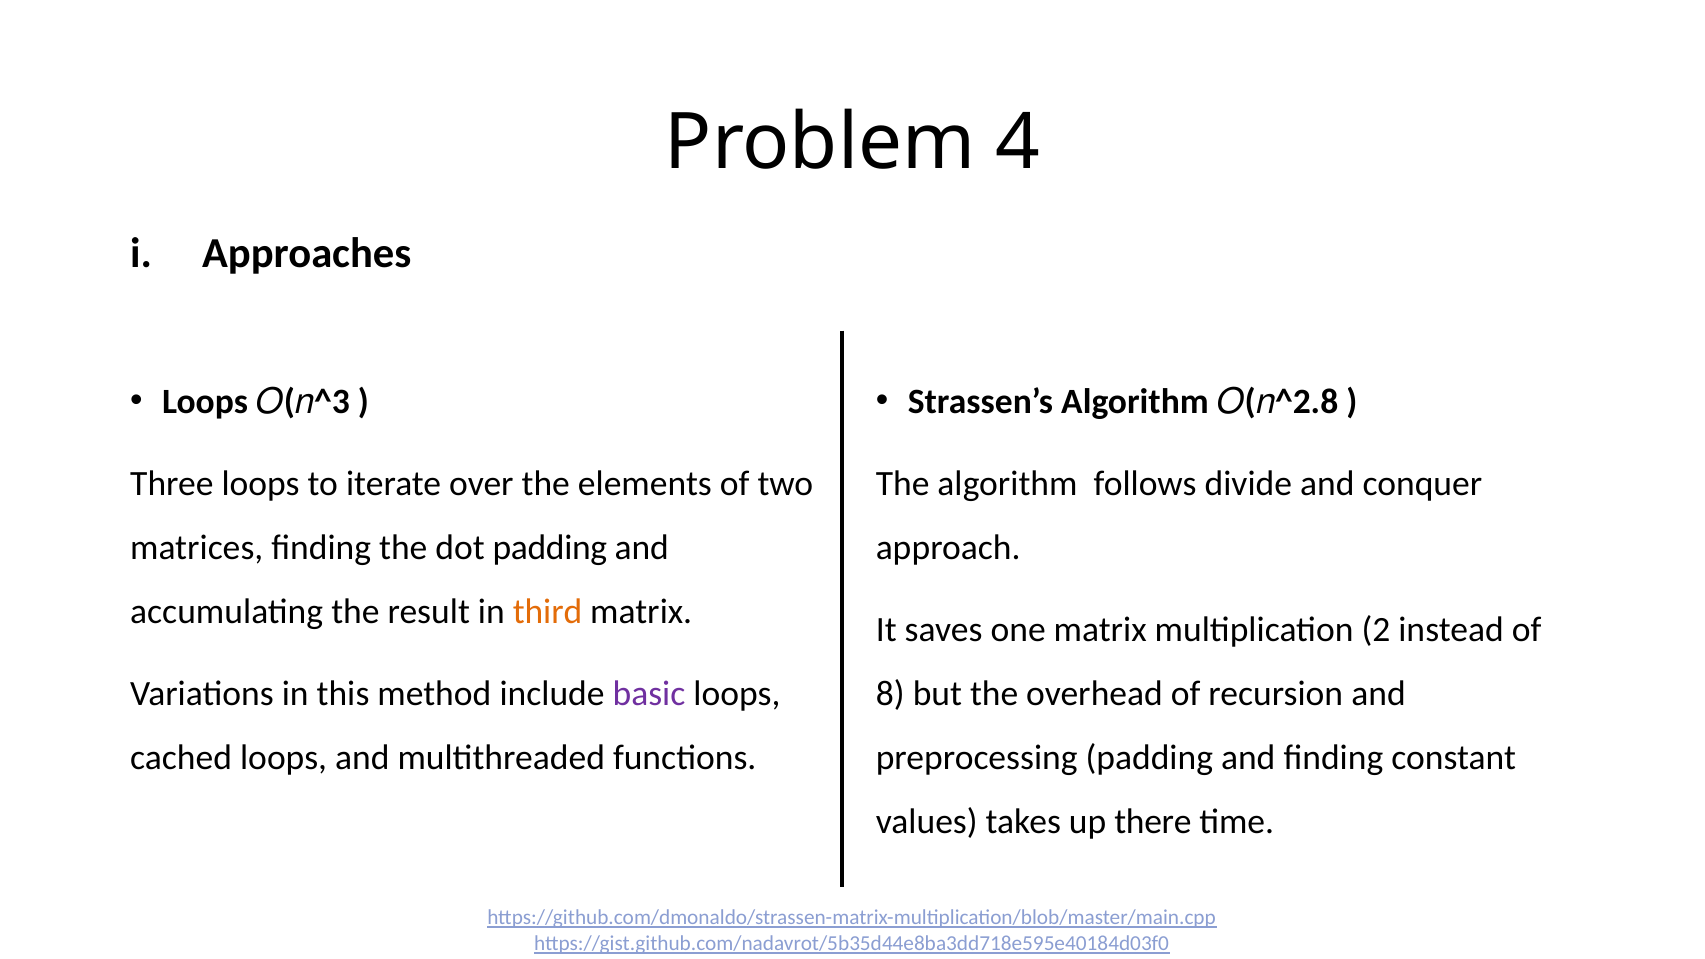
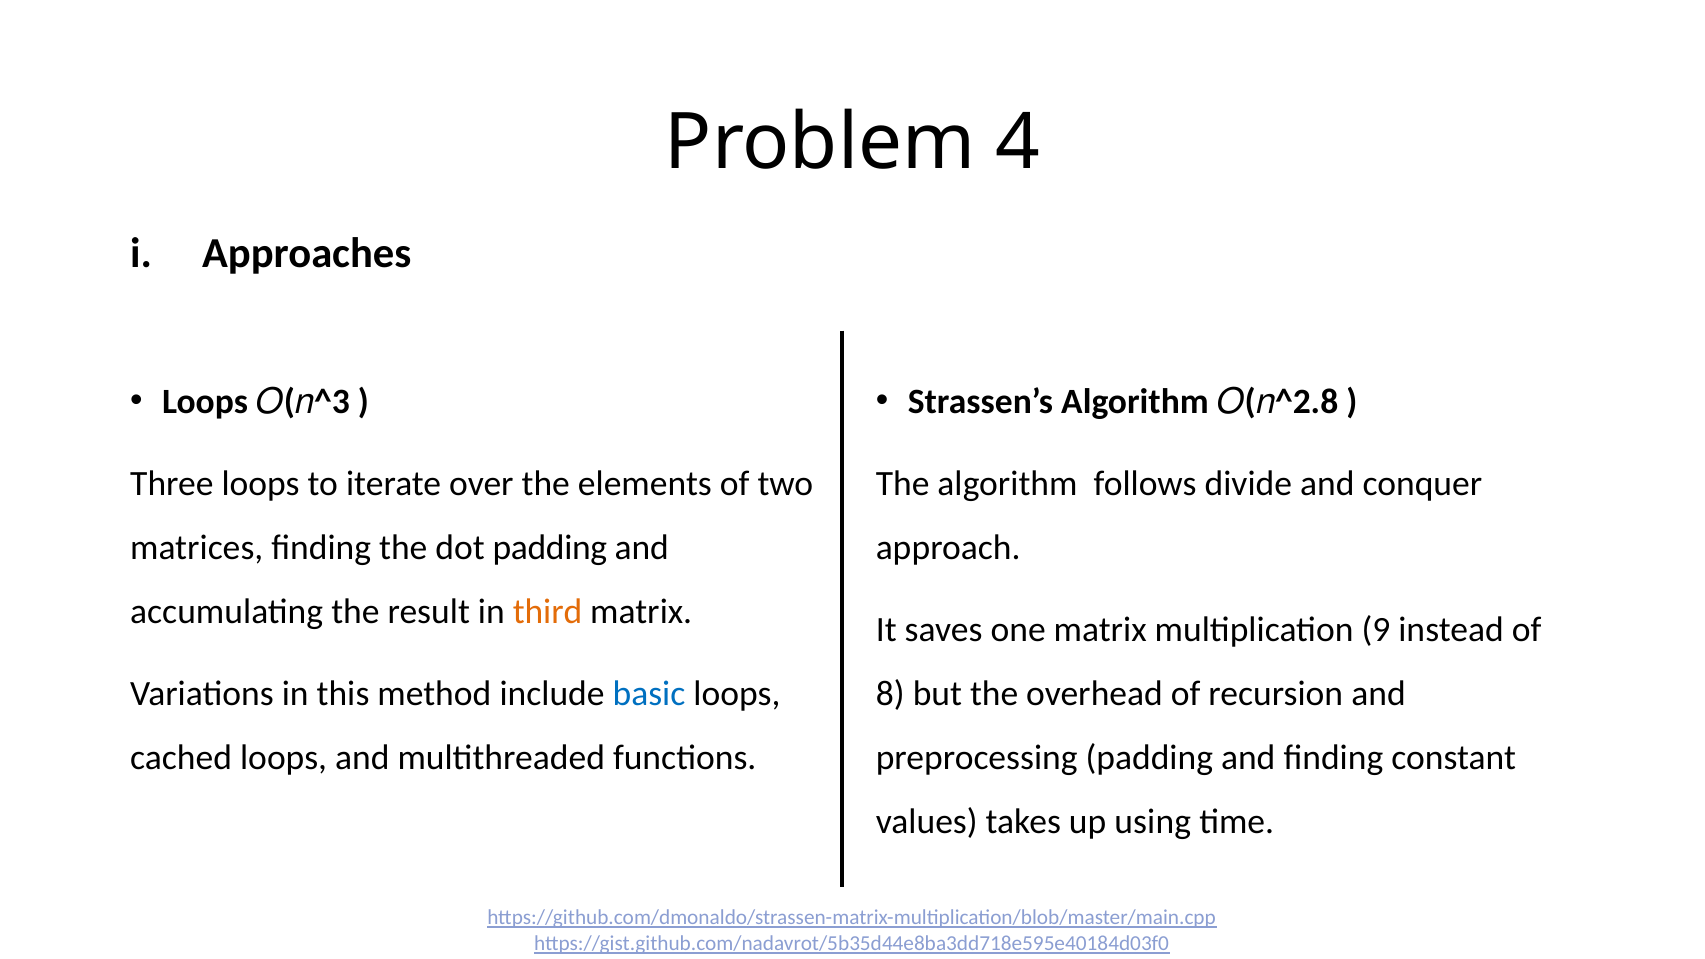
2: 2 -> 9 (1376, 630)
basic colour: purple -> blue (649, 694)
there: there -> using (1153, 822)
